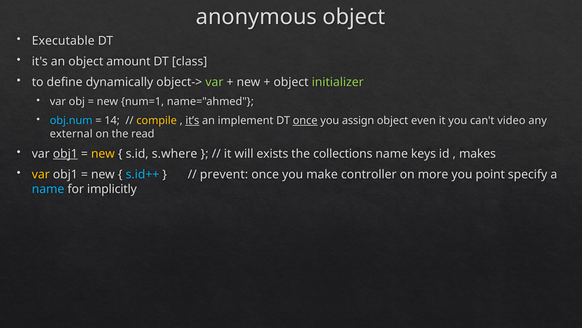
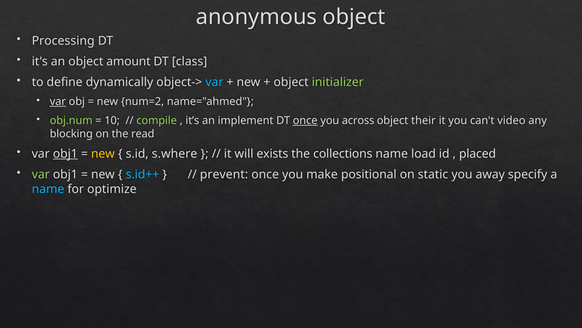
Executable: Executable -> Processing (63, 41)
var colour: light green -> light blue (214, 82)
var underline: none -> present (58, 102)
num=1: num=1 -> num=2 (142, 102)
obj.num colour: light blue -> light green (71, 120)
14: 14 -> 10 (112, 120)
compile colour: yellow -> light green (157, 120)
it’s underline: present -> none (192, 120)
assign: assign -> across (358, 120)
even: even -> their (423, 120)
external: external -> blocking (71, 134)
keys: keys -> load (423, 153)
makes: makes -> placed (478, 153)
var colour: yellow -> light green (41, 174)
controller: controller -> positional (369, 174)
more: more -> static (433, 174)
point: point -> away (490, 174)
implicitly: implicitly -> optimize (112, 189)
